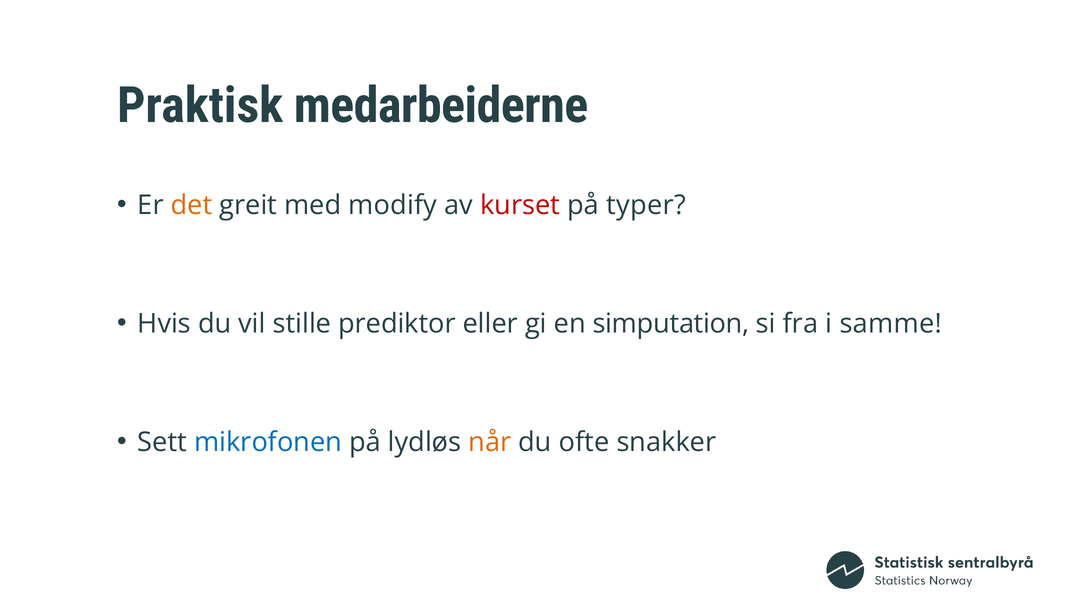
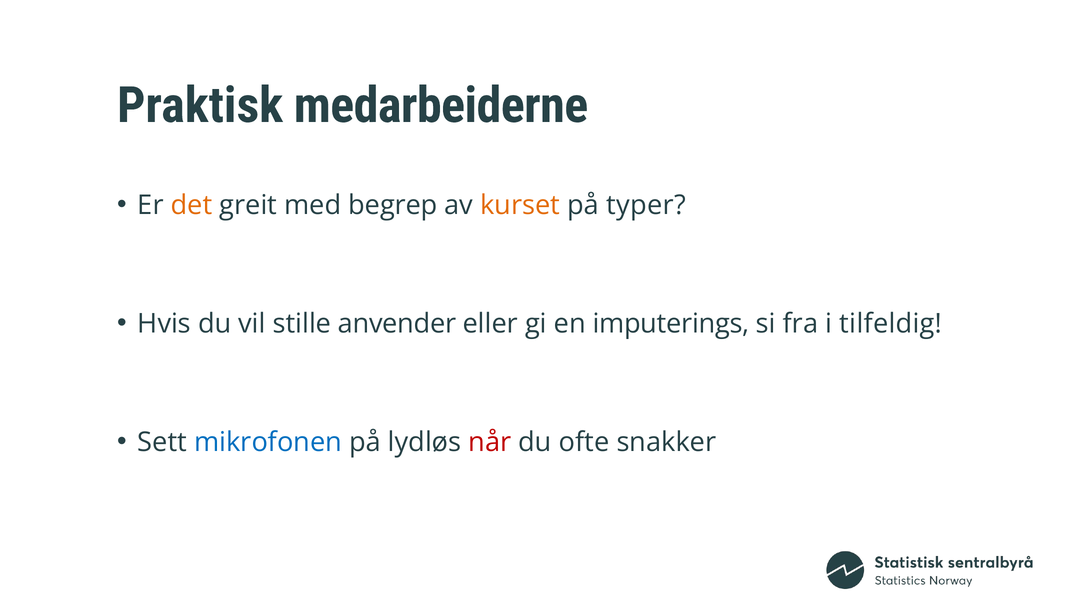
modify: modify -> begrep (393, 205)
kurset colour: red -> orange (520, 205)
prediktor: prediktor -> anvender (397, 323)
simputation: simputation -> imputerings (671, 323)
samme: samme -> tilfeldig (891, 323)
når colour: orange -> red (490, 442)
